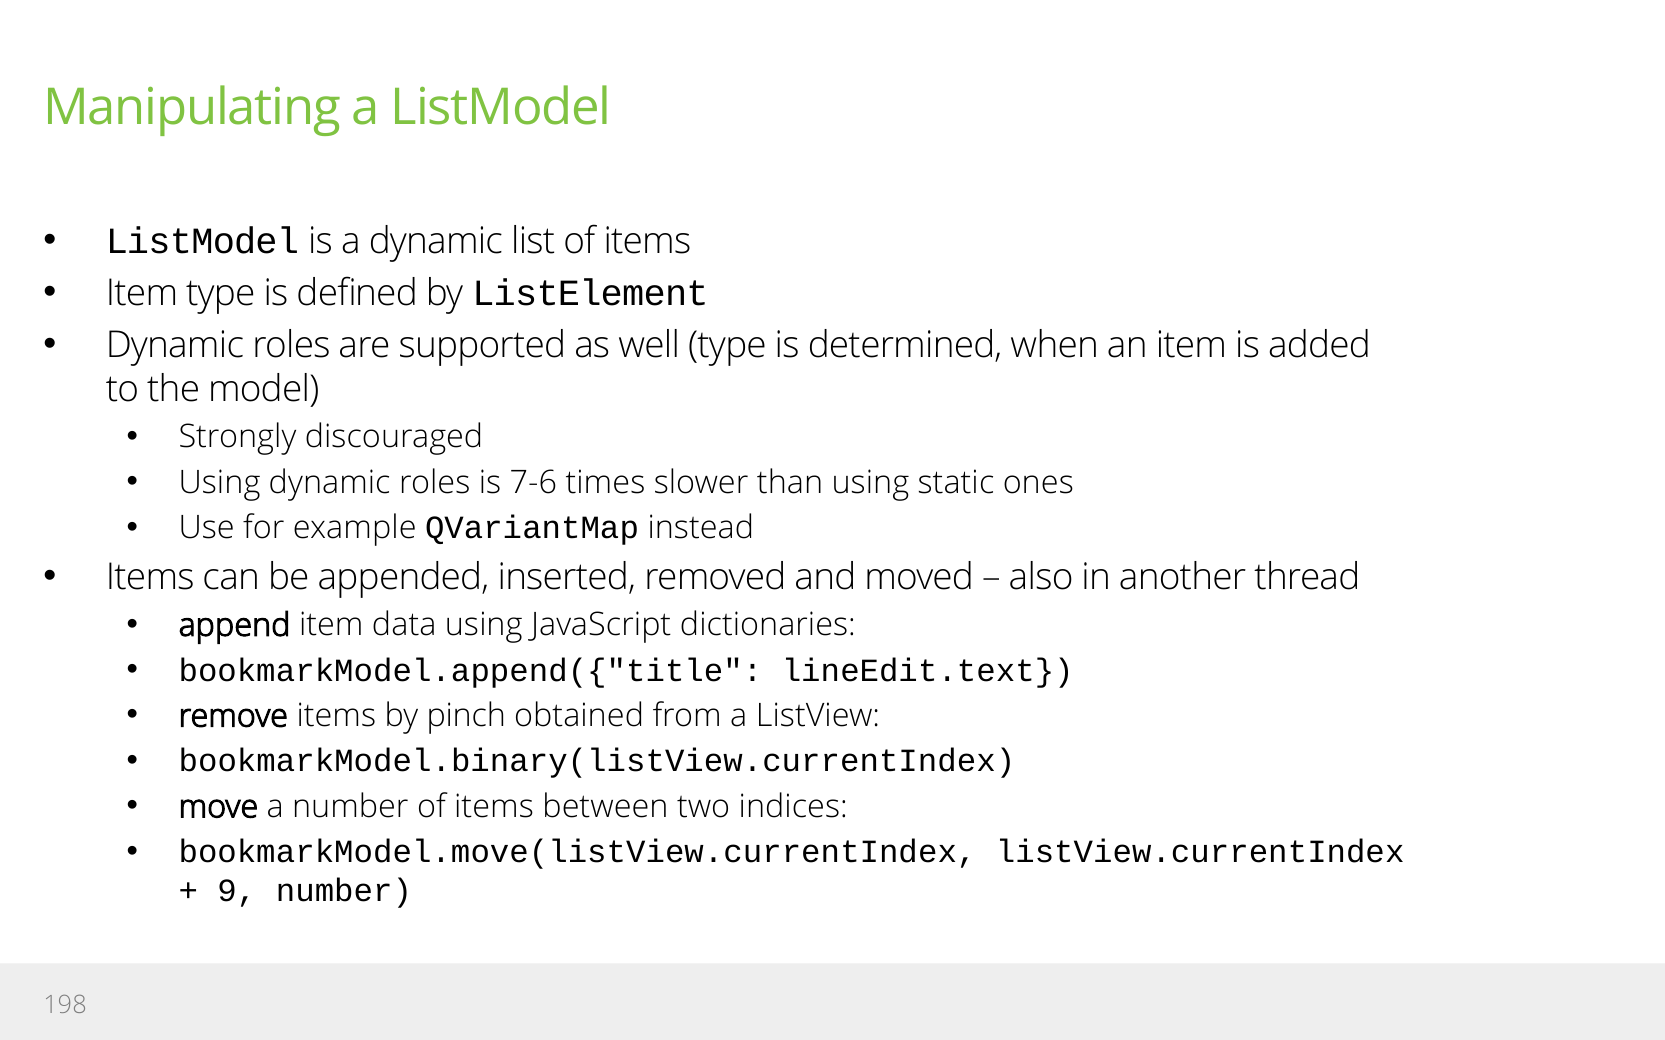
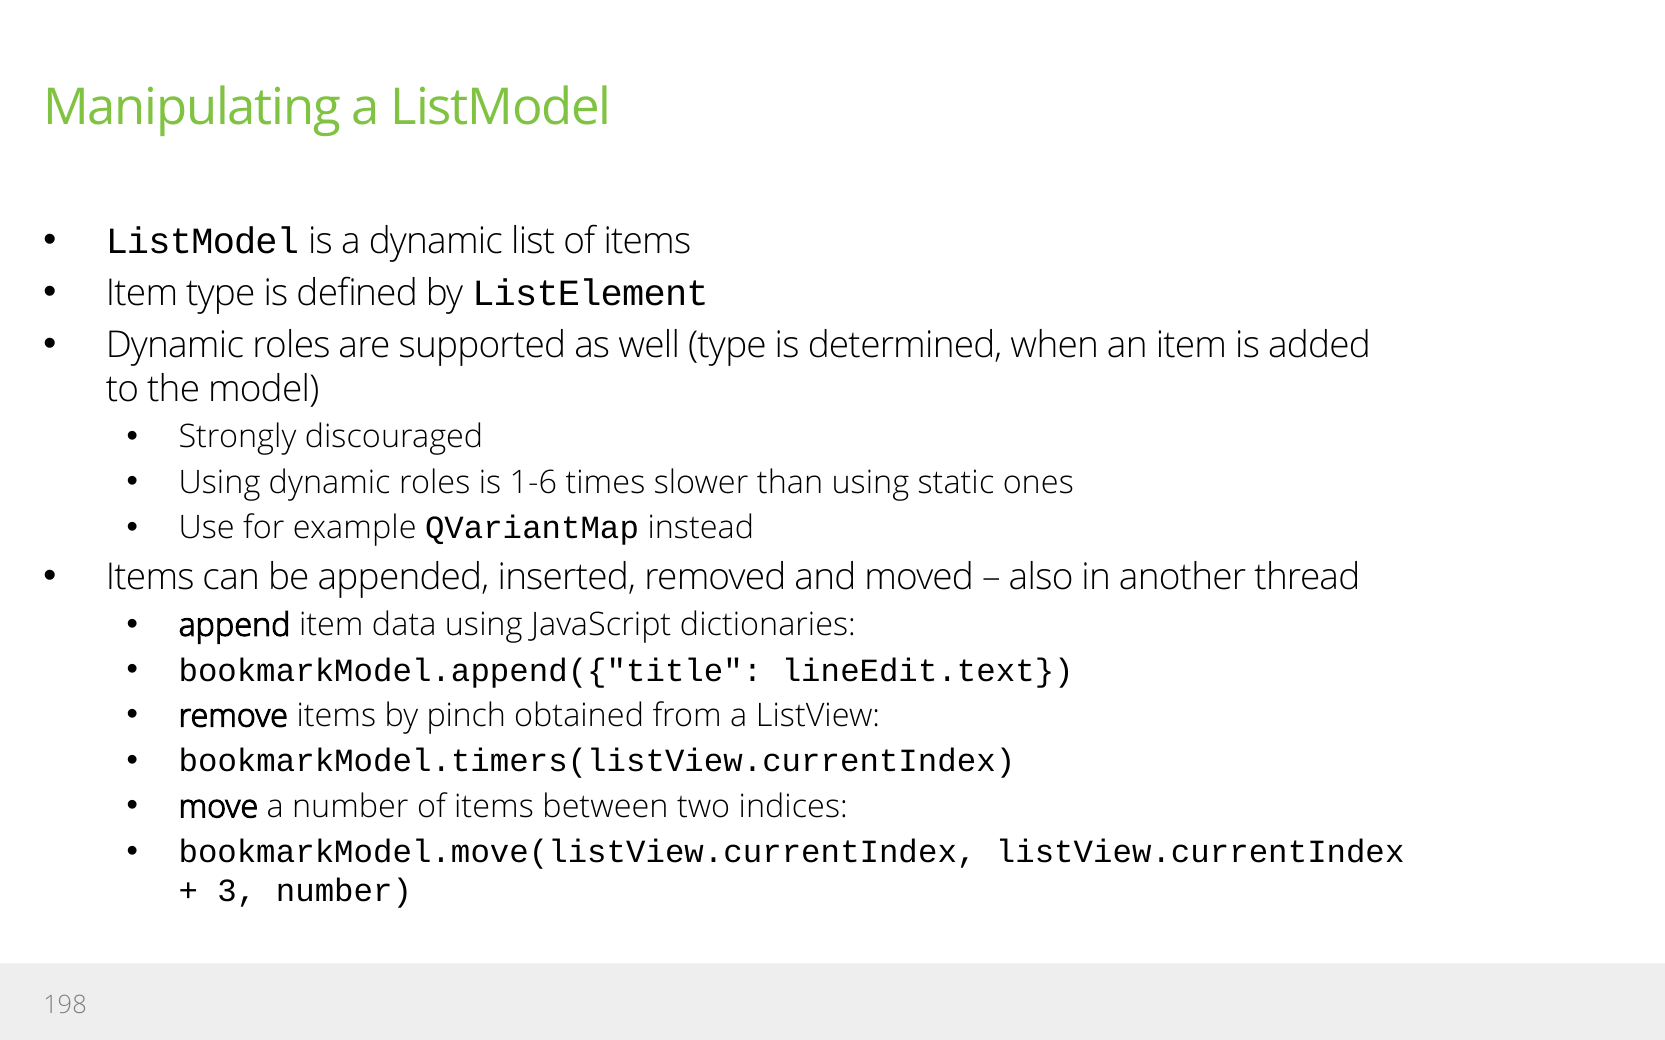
7-6: 7-6 -> 1-6 (533, 483)
bookmarkModel.binary(listView.currentIndex: bookmarkModel.binary(listView.currentIndex -> bookmarkModel.timers(listView.currentIndex (597, 762)
9: 9 -> 3 (237, 892)
